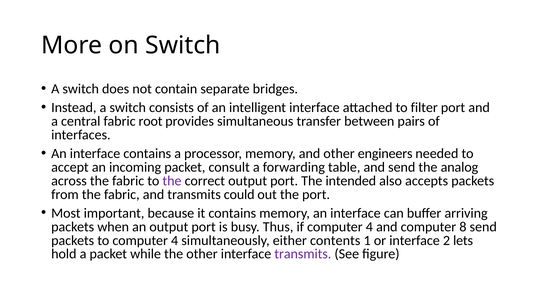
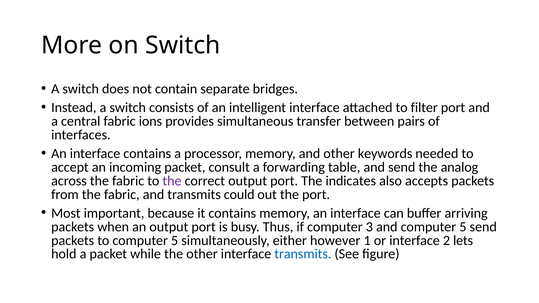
root: root -> ions (150, 121)
engineers: engineers -> keywords (385, 154)
intended: intended -> indicates (351, 181)
if computer 4: 4 -> 3 (369, 227)
and computer 8: 8 -> 5 (463, 227)
to computer 4: 4 -> 5 (175, 241)
contents: contents -> however (335, 241)
transmits colour: purple -> blue (303, 254)
